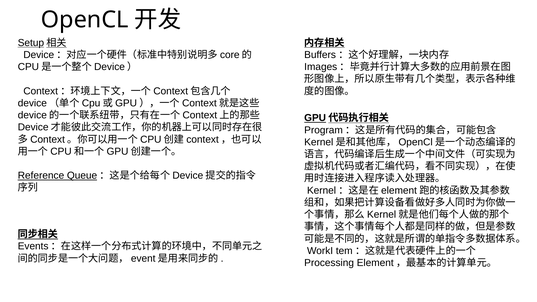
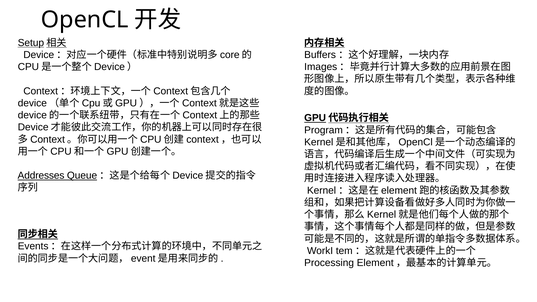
Reference: Reference -> Addresses (41, 176)
